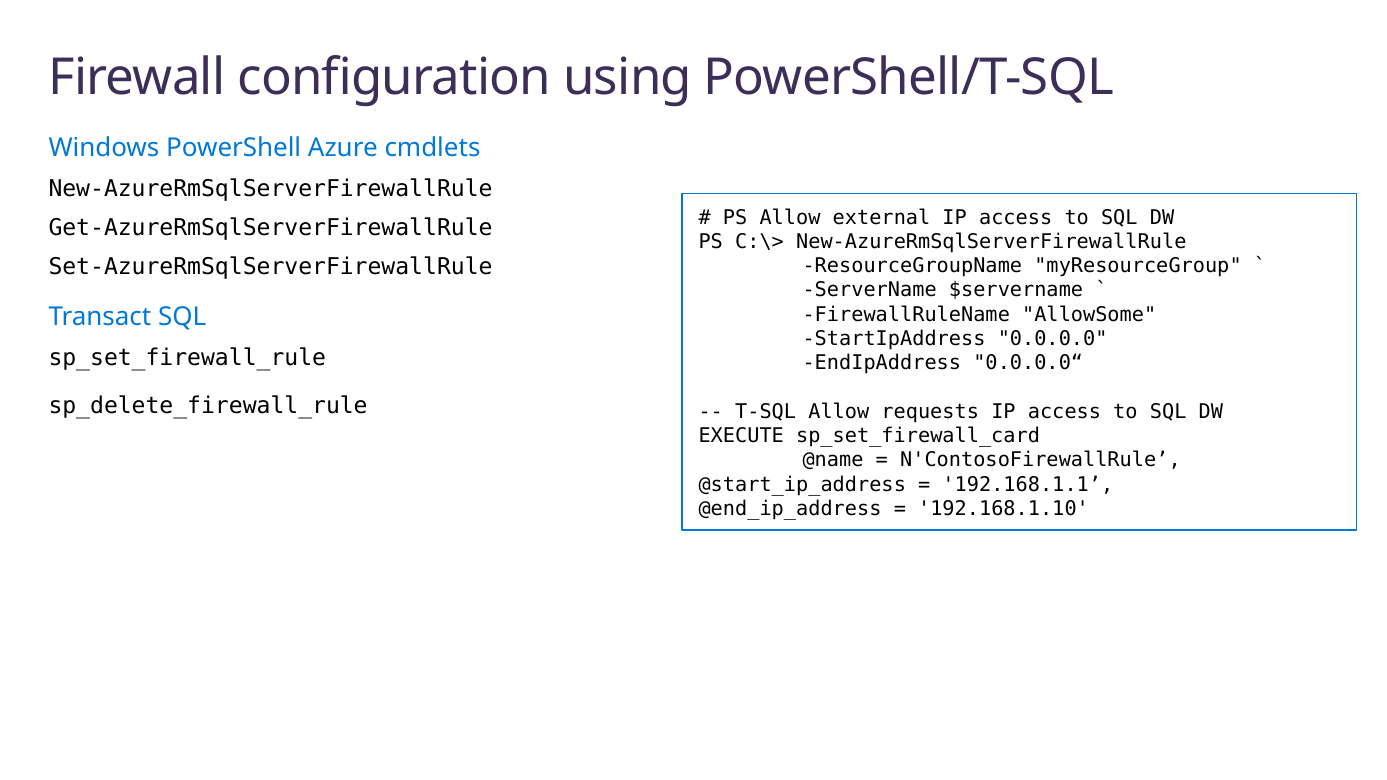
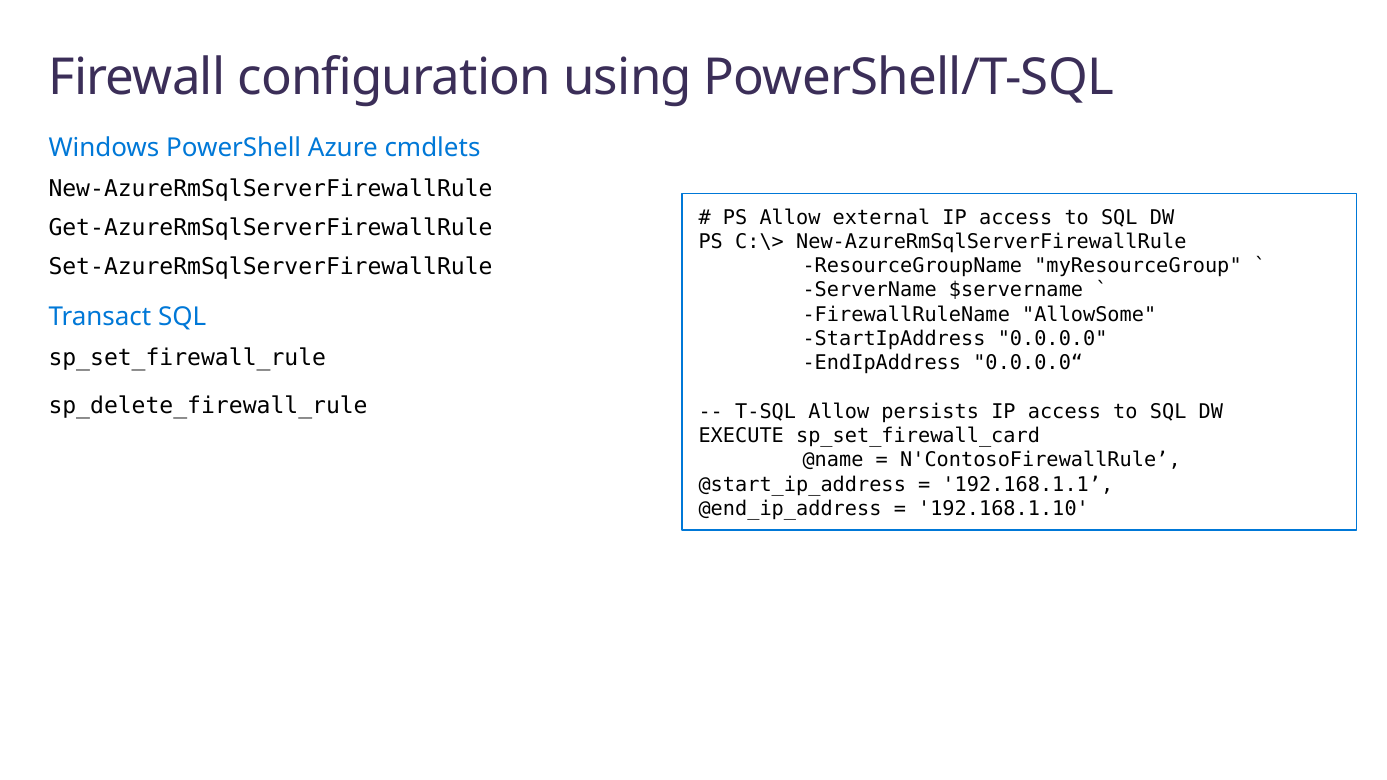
requests: requests -> persists (930, 412)
